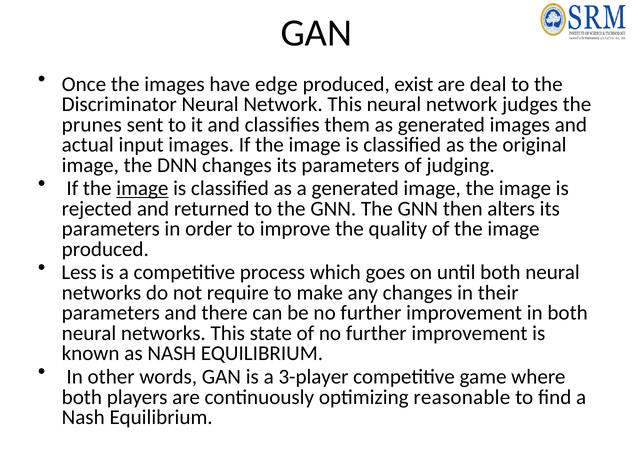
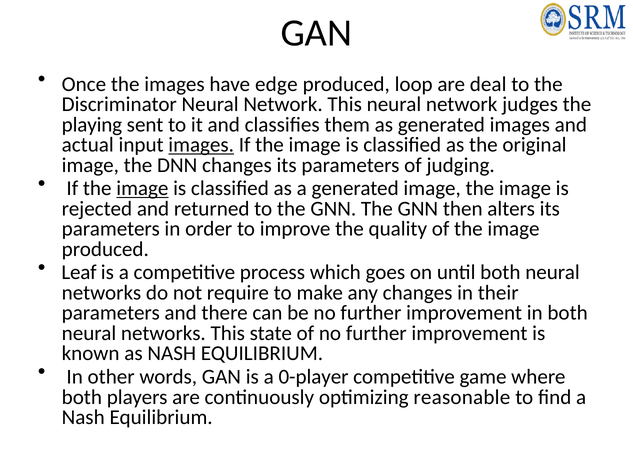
exist: exist -> loop (414, 84)
prunes: prunes -> playing (92, 125)
images underline: none -> present (201, 145)
Less: Less -> Leaf (79, 273)
3-player: 3-player -> 0-player (314, 377)
